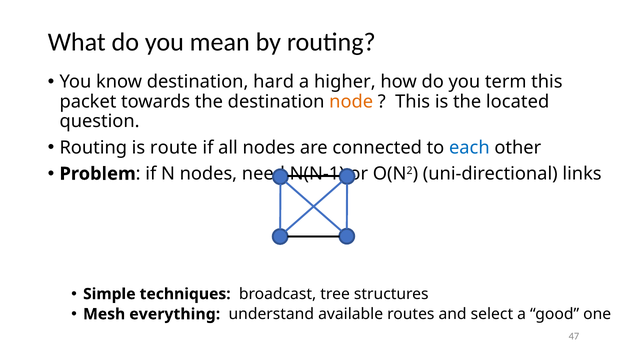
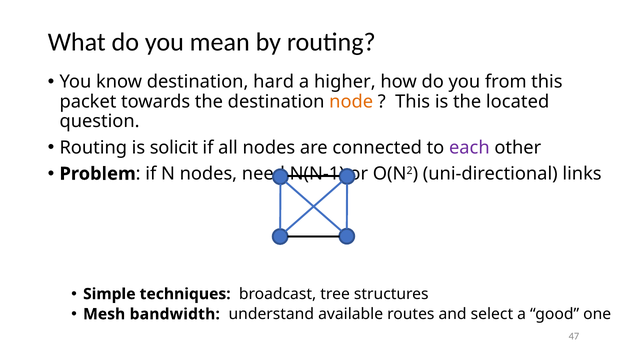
term: term -> from (506, 82)
route: route -> solicit (174, 148)
each colour: blue -> purple (469, 148)
everything: everything -> bandwidth (175, 315)
